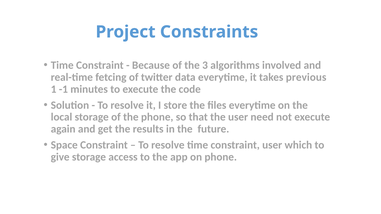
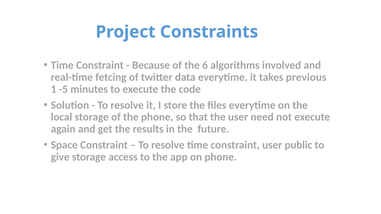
3: 3 -> 6 (205, 65)
-1: -1 -> -5 (63, 89)
which: which -> public (298, 145)
